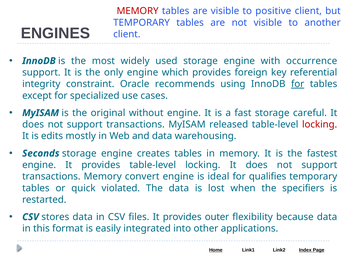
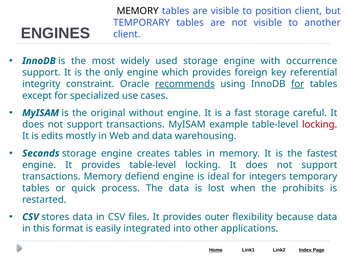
MEMORY colour: red -> black (138, 11)
positive: positive -> position (273, 11)
recommends underline: none -> present (185, 84)
released: released -> example (229, 125)
convert: convert -> defiend (142, 177)
qualifies: qualifies -> integers (268, 177)
violated: violated -> process (121, 188)
specifiers: specifiers -> prohibits (303, 188)
